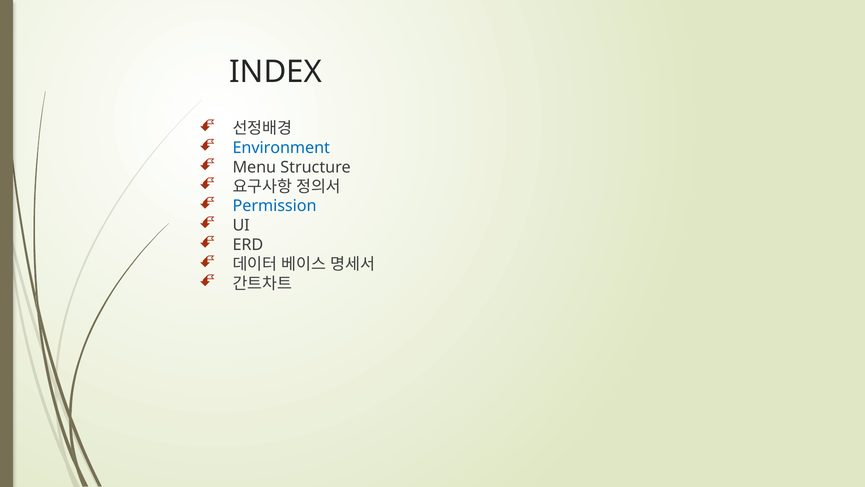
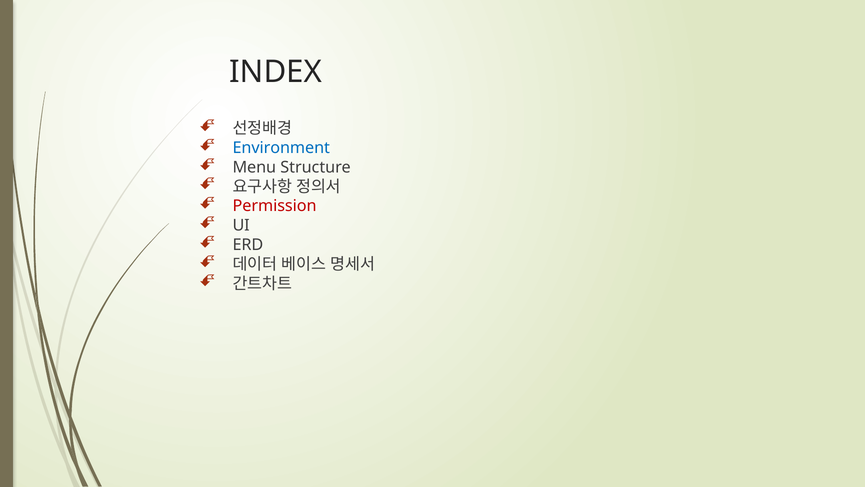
Permission colour: blue -> red (275, 206)
